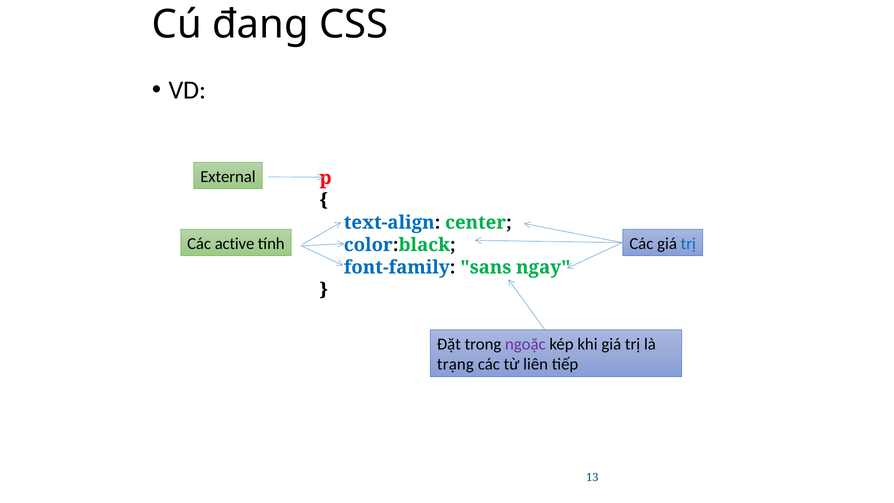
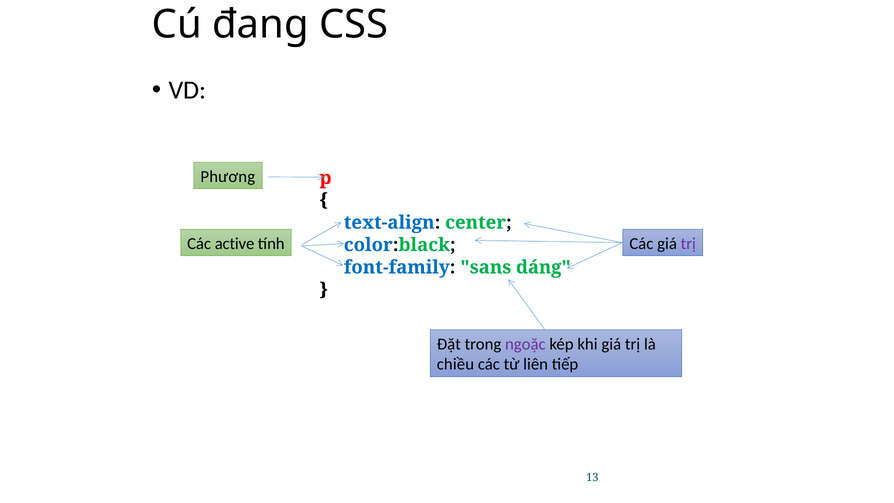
External: External -> Phương (228, 177)
trị colour: blue -> purple (688, 244)
ngay: ngay -> dáng (543, 267)
trạng: trạng -> chiều (455, 364)
